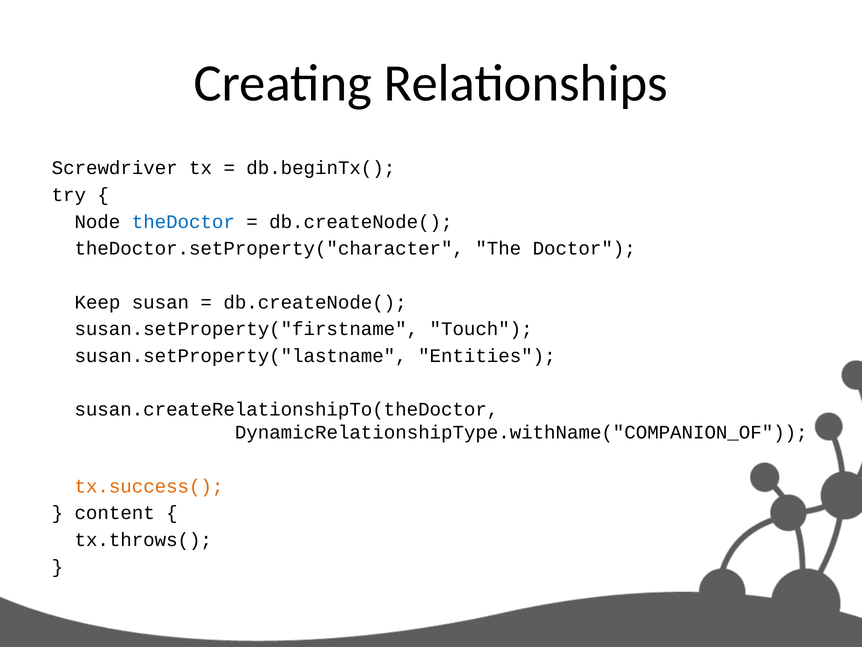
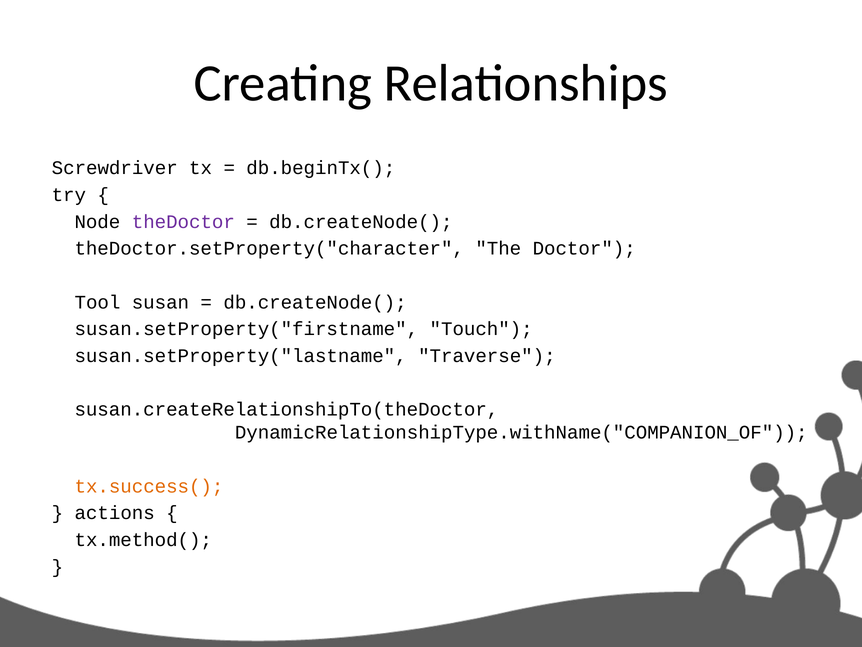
theDoctor colour: blue -> purple (183, 222)
Keep: Keep -> Tool (97, 302)
Entities: Entities -> Traverse (487, 356)
content: content -> actions (115, 513)
tx.throws(: tx.throws( -> tx.method( (143, 539)
